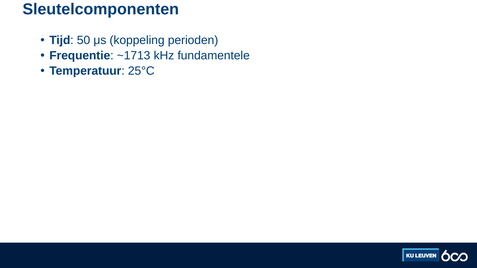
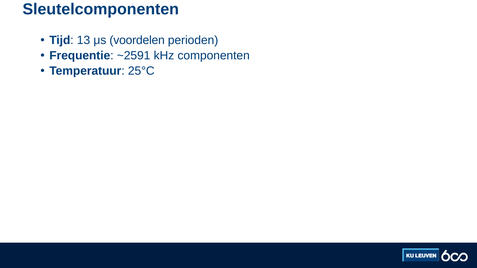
50: 50 -> 13 (84, 40)
koppeling: koppeling -> voordelen (137, 40)
~1713: ~1713 -> ~2591 (134, 56)
fundamentele: fundamentele -> componenten (214, 56)
